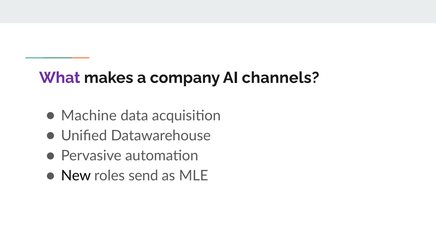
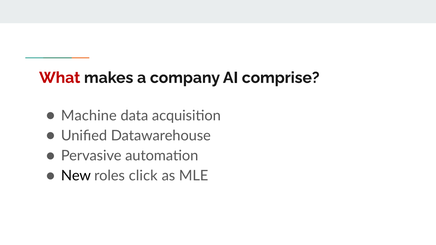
What colour: purple -> red (60, 78)
channels: channels -> comprise (281, 78)
send: send -> click (143, 176)
